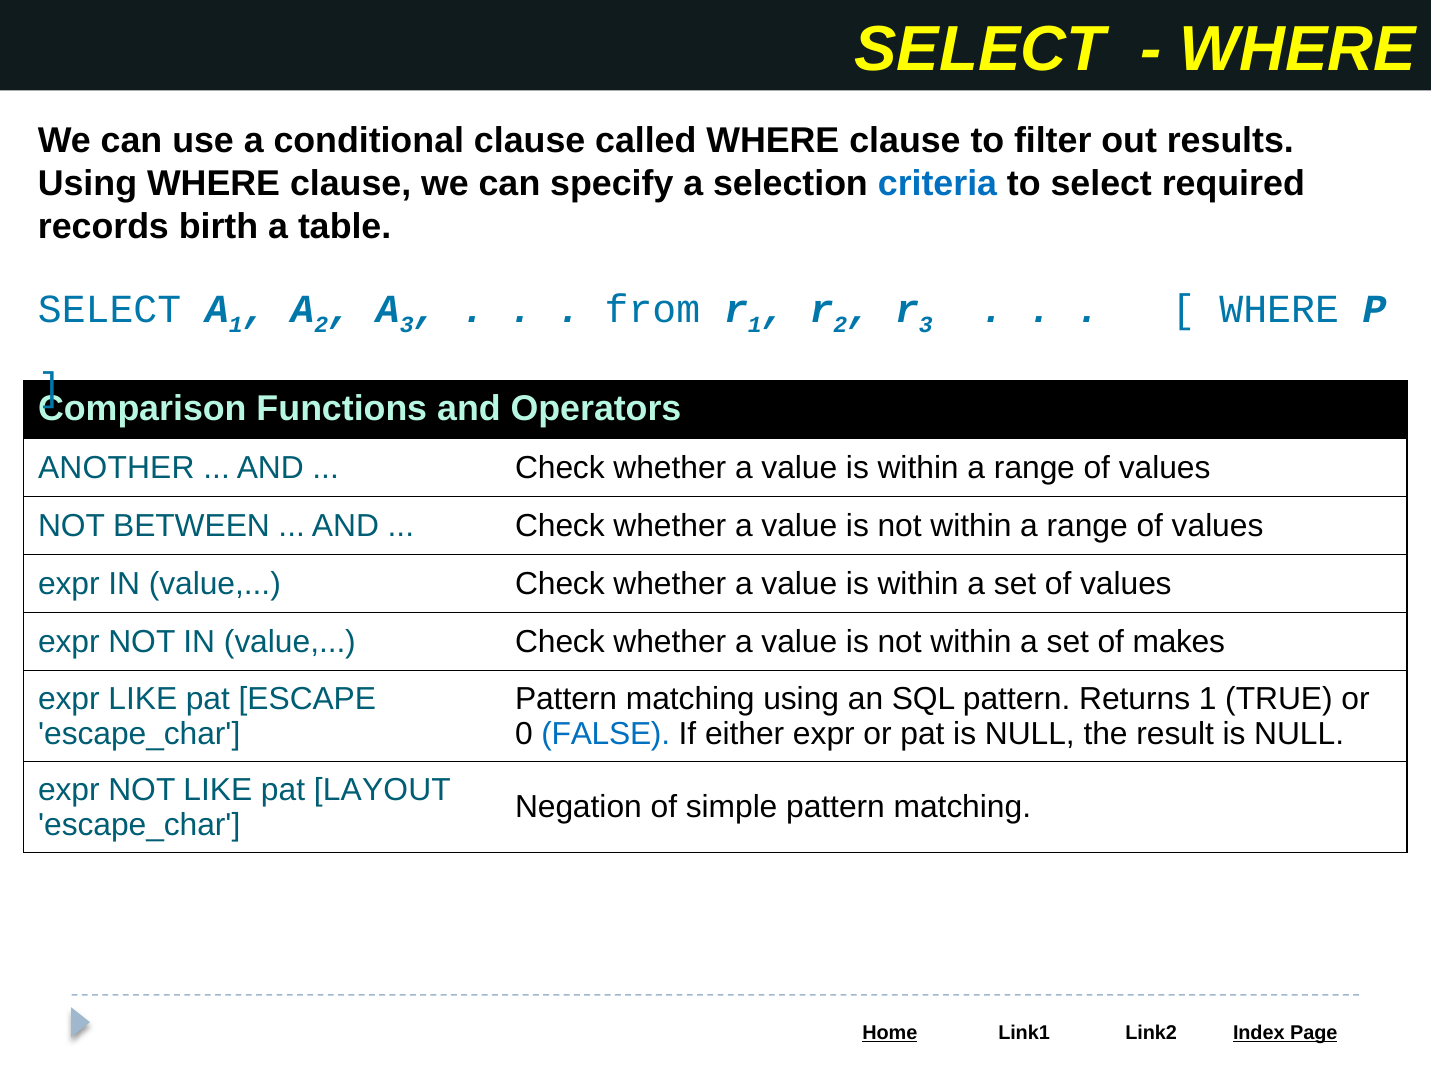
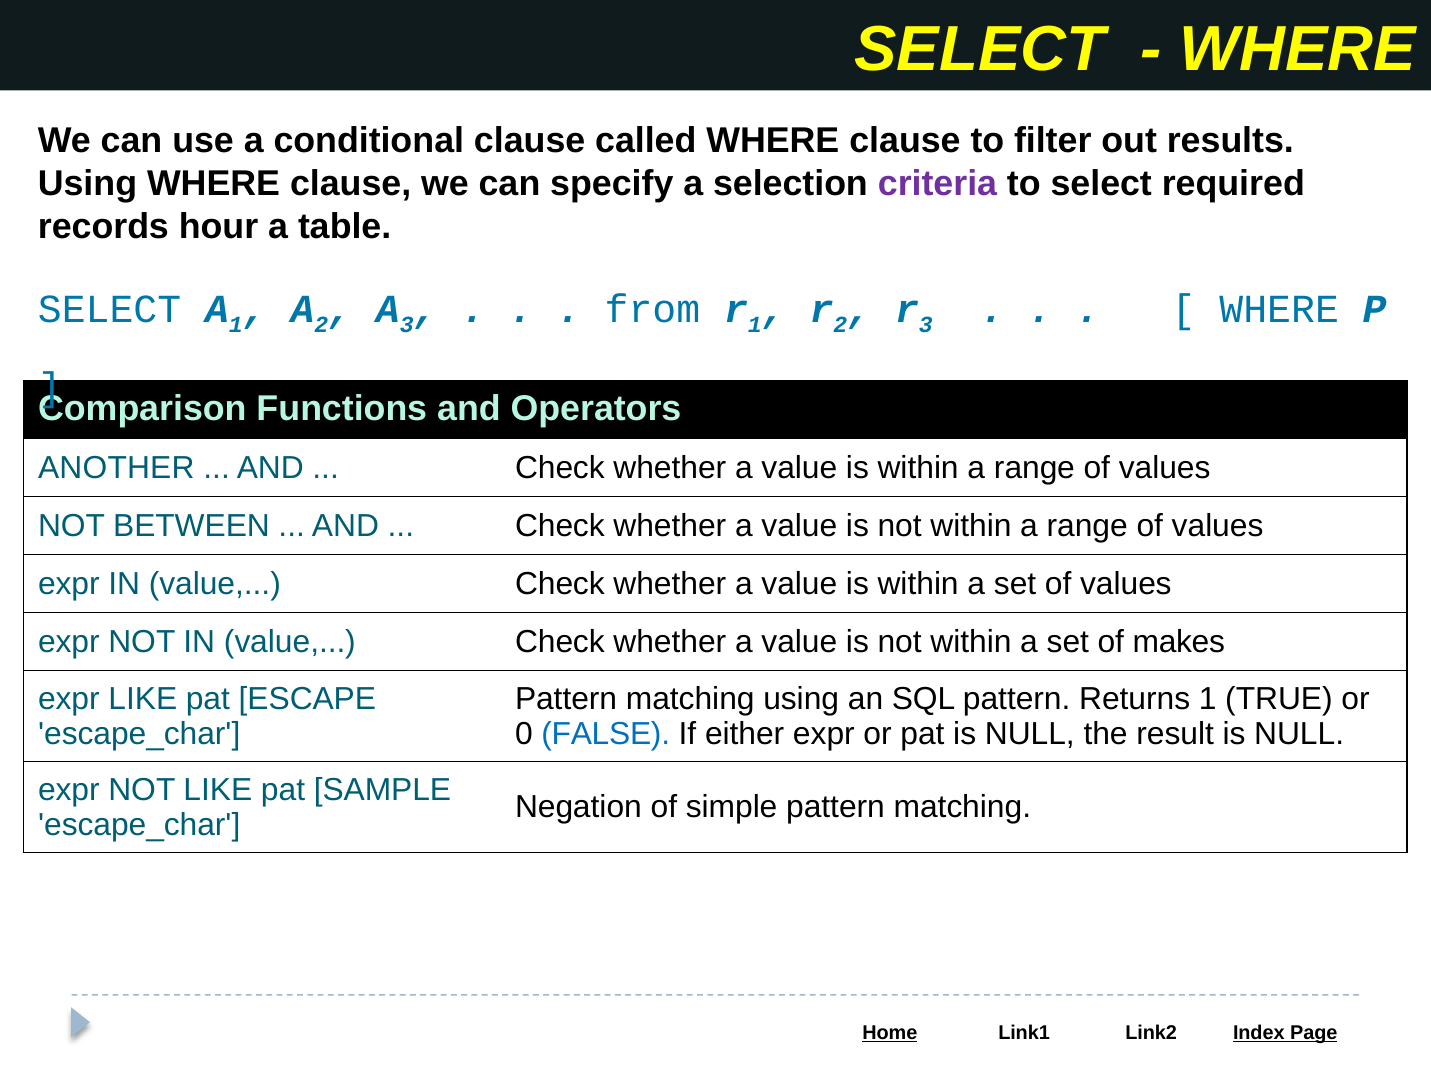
criteria colour: blue -> purple (937, 184)
birth: birth -> hour (218, 227)
LAYOUT: LAYOUT -> SAMPLE (382, 789)
